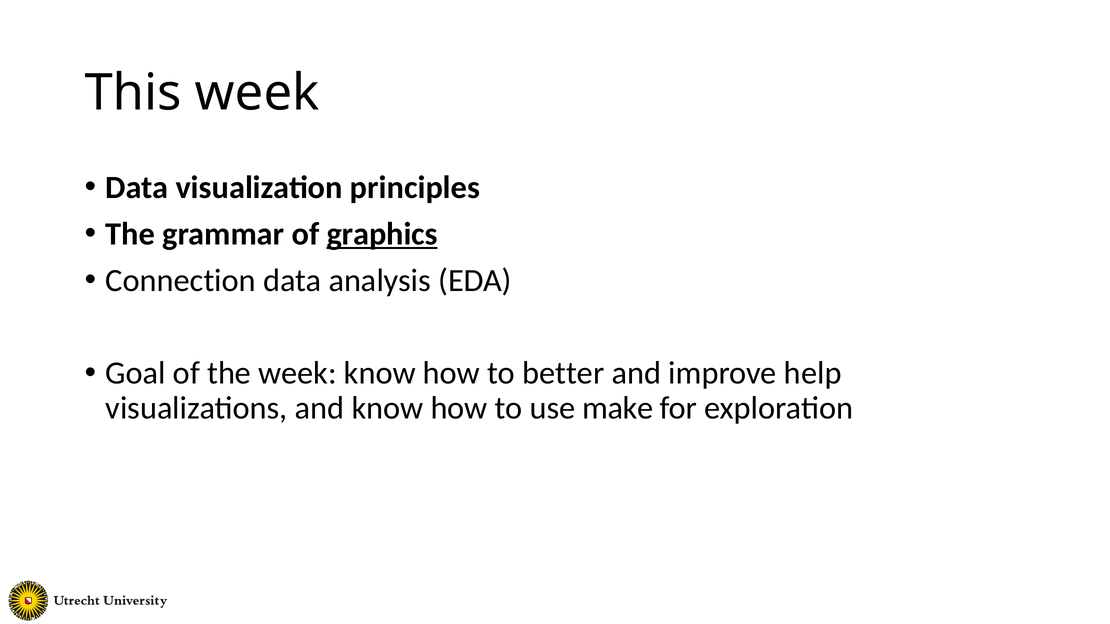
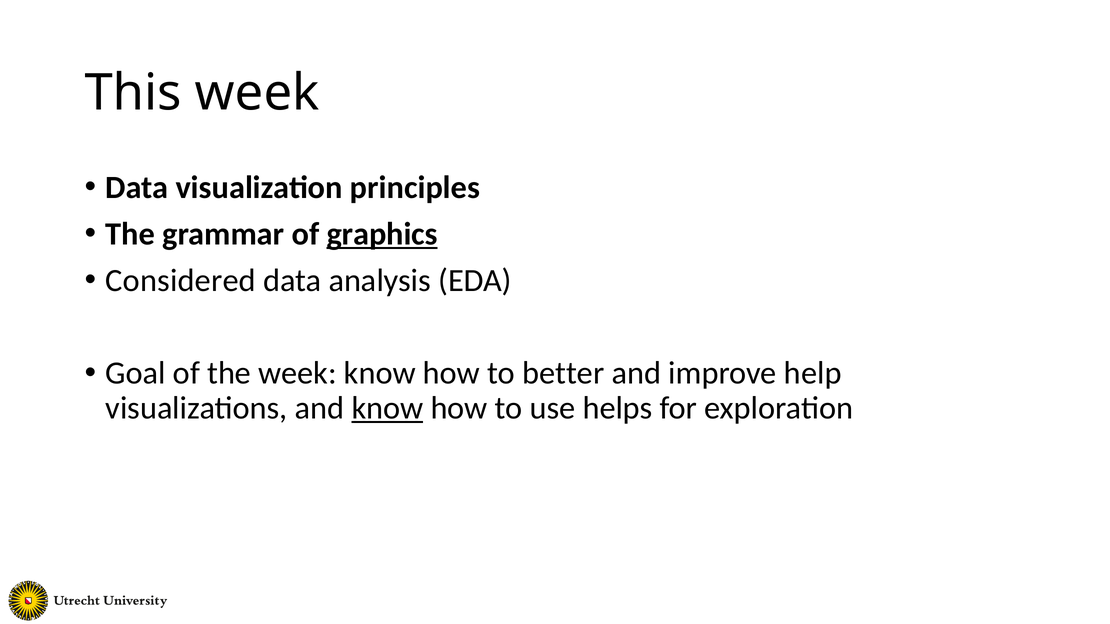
Connection: Connection -> Considered (181, 281)
know underline: none -> present (387, 408)
make: make -> helps (618, 408)
